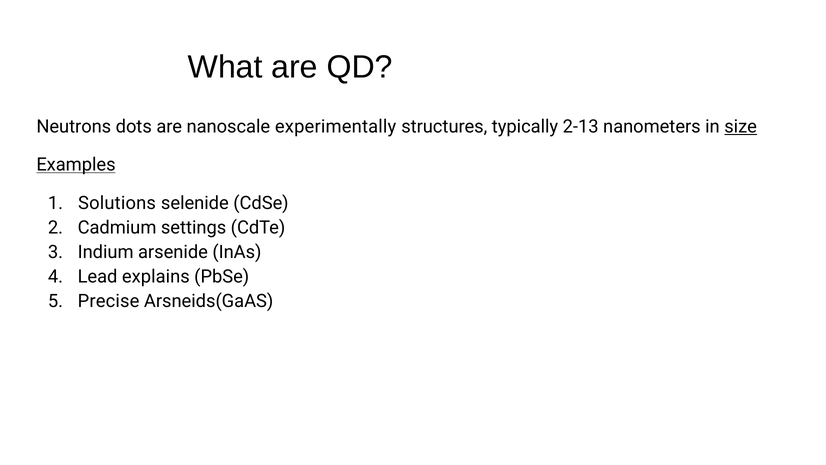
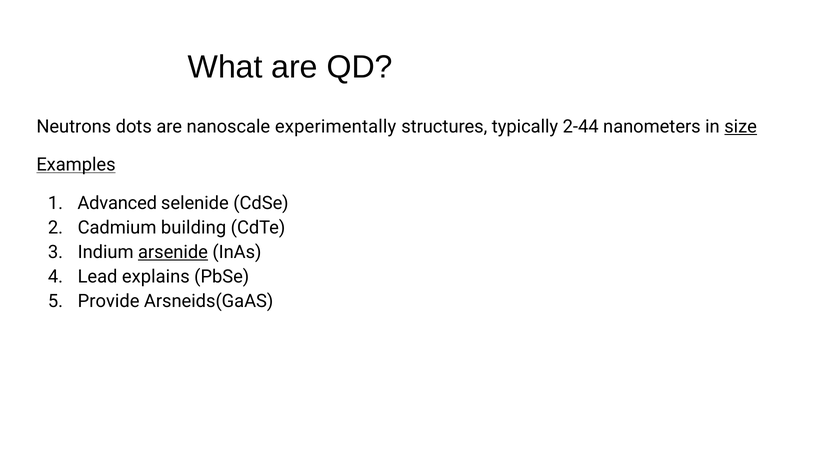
2-13: 2-13 -> 2-44 (581, 126)
Solutions: Solutions -> Advanced (117, 203)
settings: settings -> building (194, 228)
arsenide underline: none -> present (173, 252)
Precise: Precise -> Provide (109, 301)
